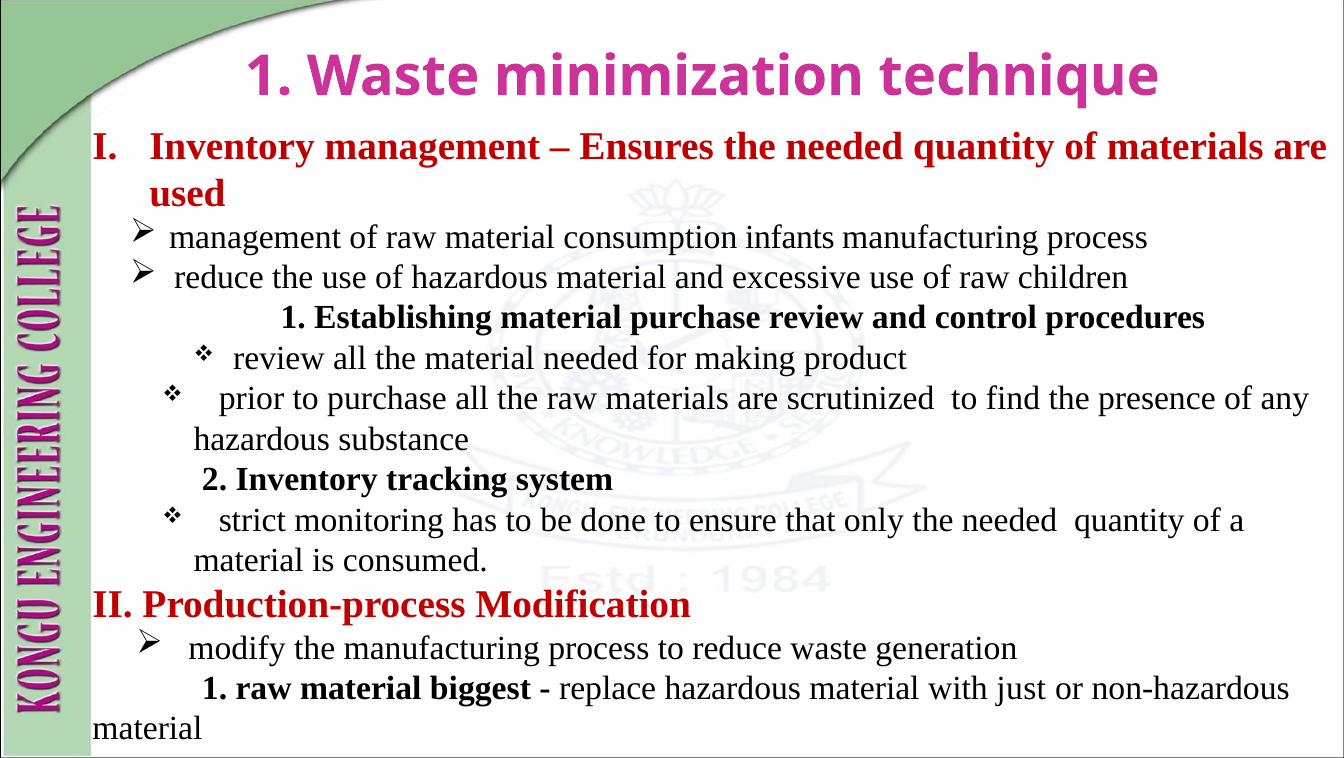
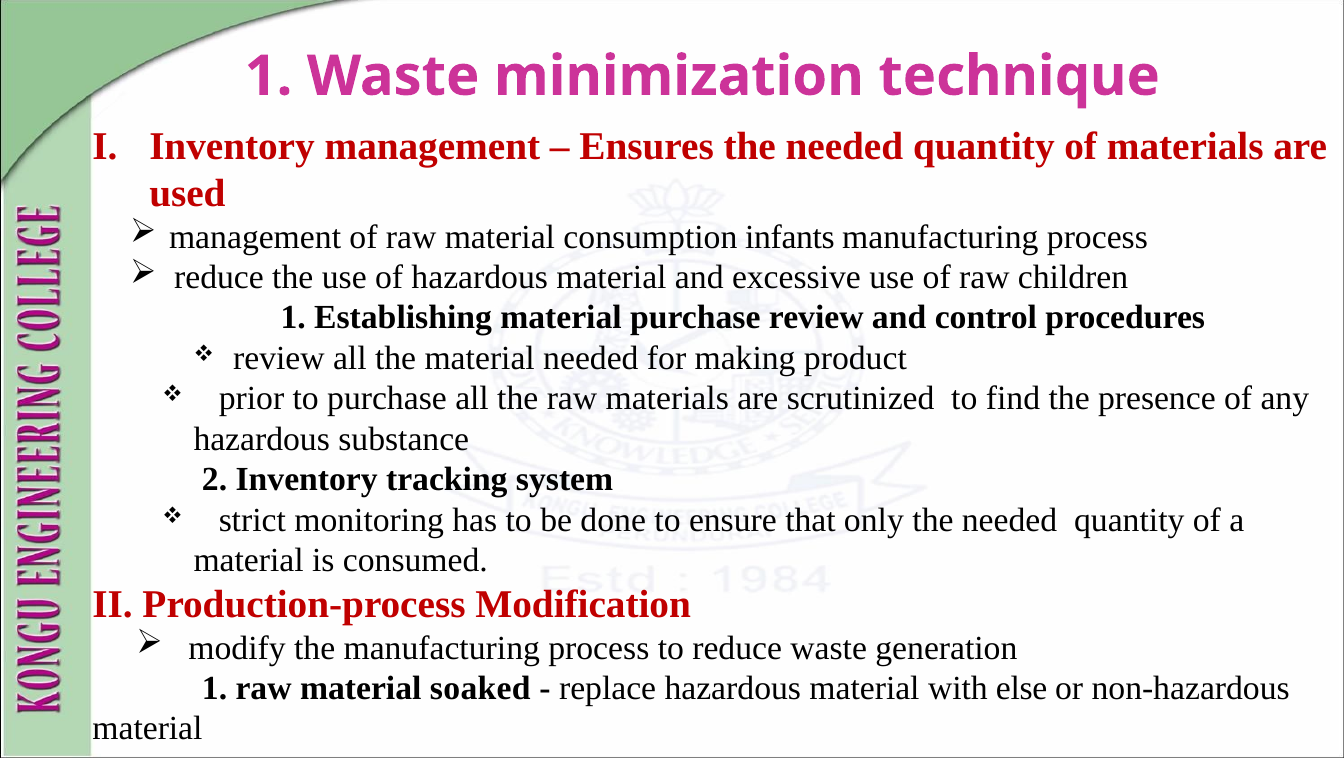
biggest: biggest -> soaked (480, 688)
just: just -> else (1022, 688)
